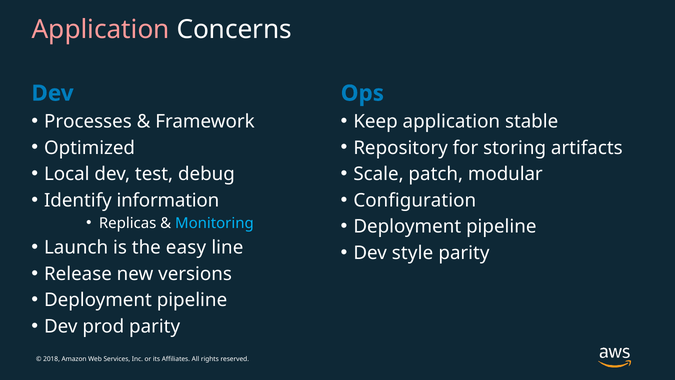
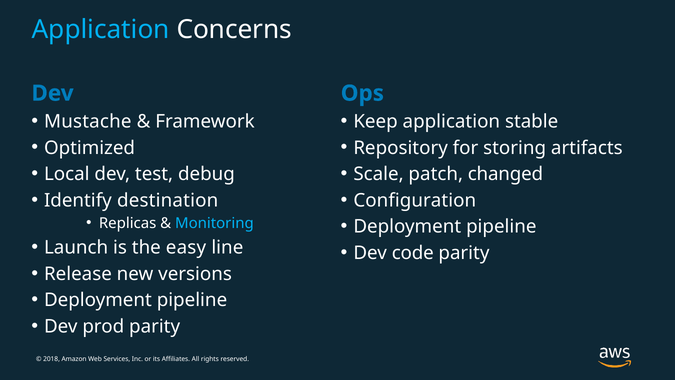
Application colour: pink -> light blue (101, 29)
Processes: Processes -> Mustache (88, 121)
modular: modular -> changed (505, 174)
information: information -> destination (168, 200)
style: style -> code (413, 253)
